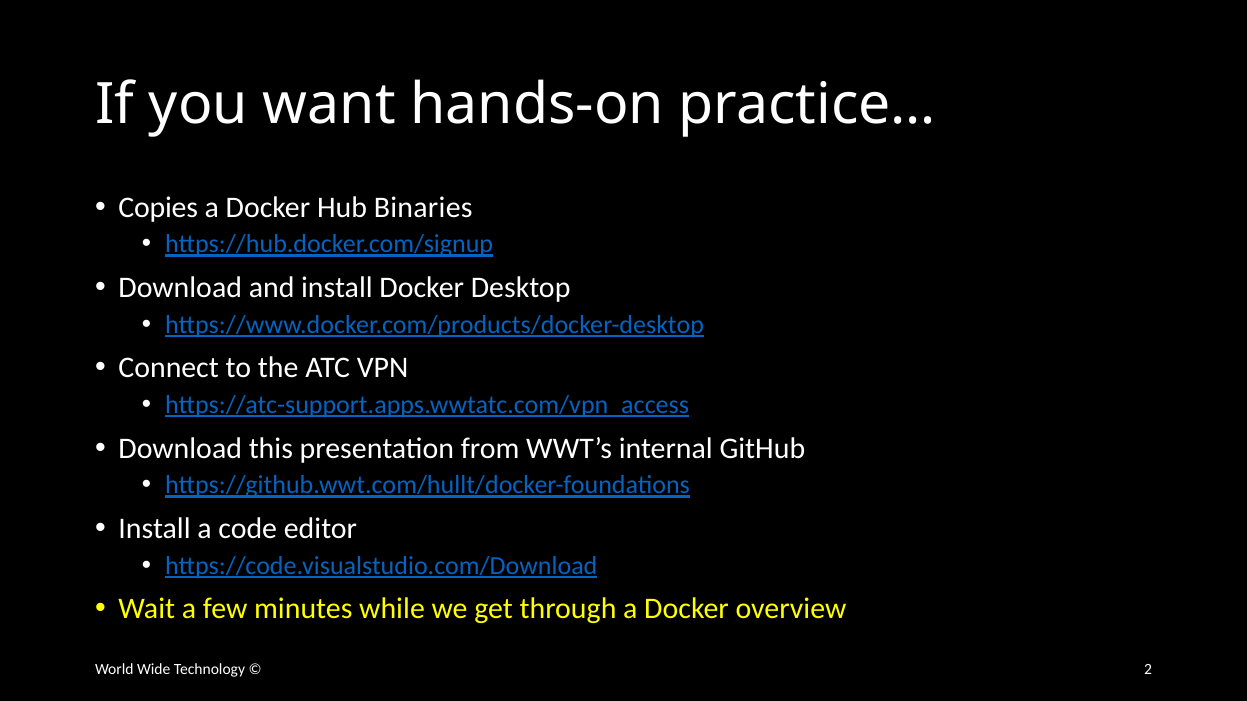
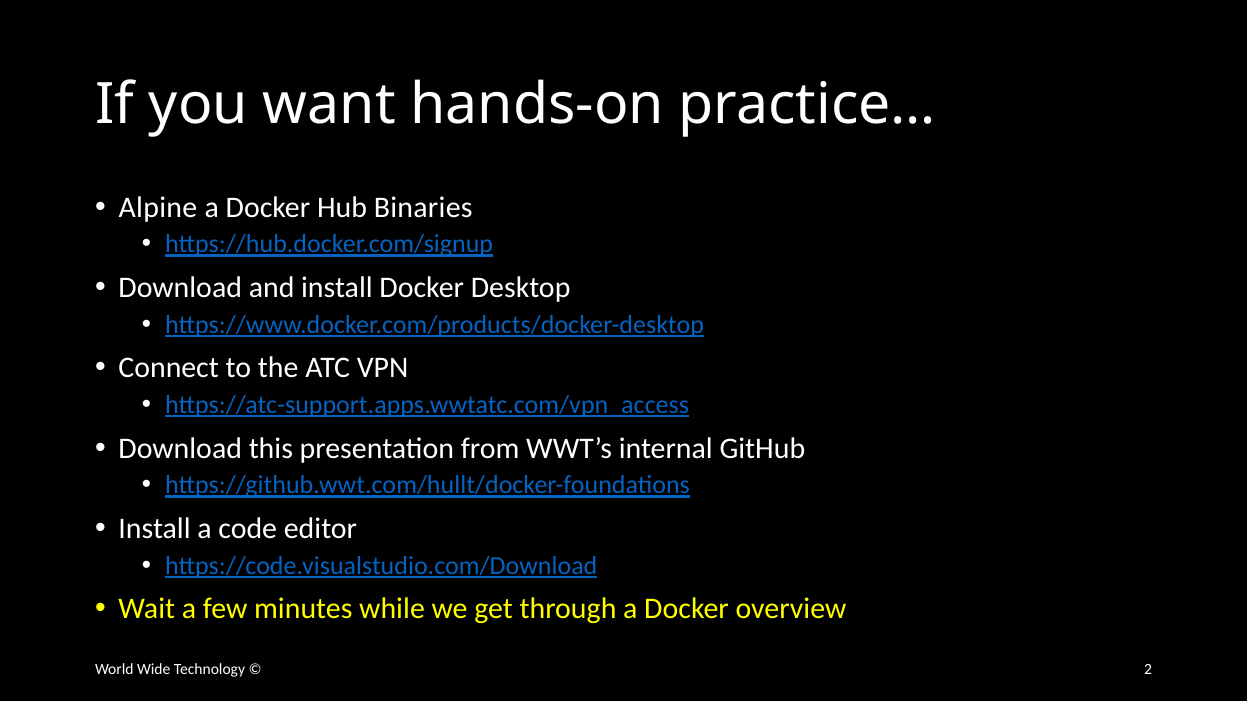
Copies: Copies -> Alpine (158, 207)
